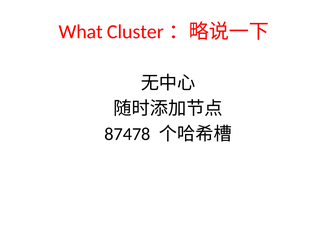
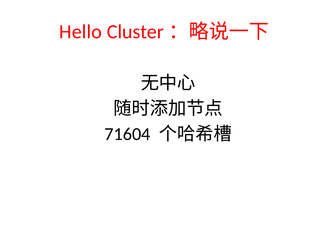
What: What -> Hello (81, 32)
87478: 87478 -> 71604 (127, 134)
